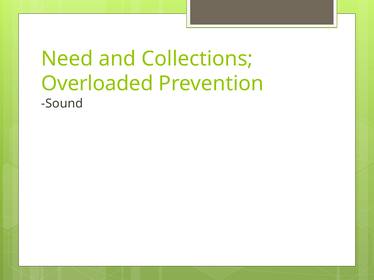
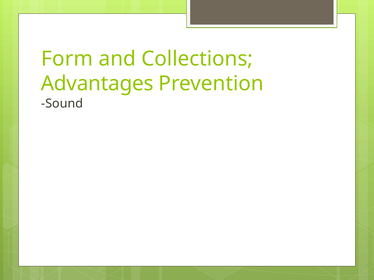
Need: Need -> Form (67, 59)
Overloaded: Overloaded -> Advantages (97, 84)
